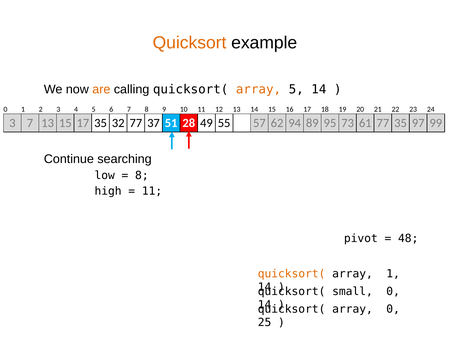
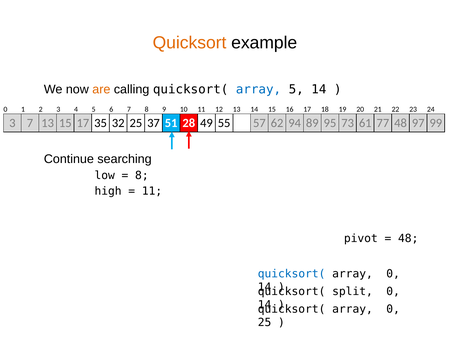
array colour: orange -> blue (258, 89)
32 77: 77 -> 25 (136, 123)
77 35: 35 -> 48 (401, 123)
quicksort( colour: orange -> blue (292, 274)
1: 1 -> 0 (393, 274)
small: small -> split (353, 292)
